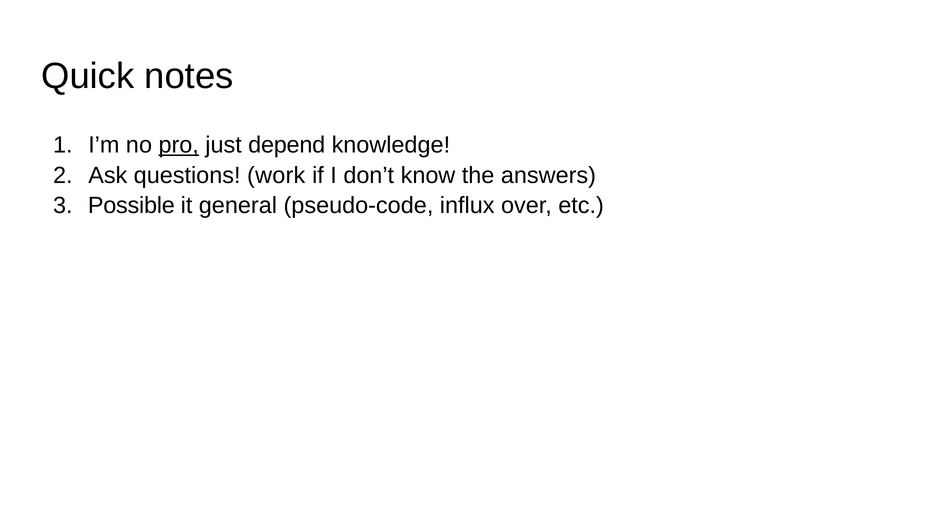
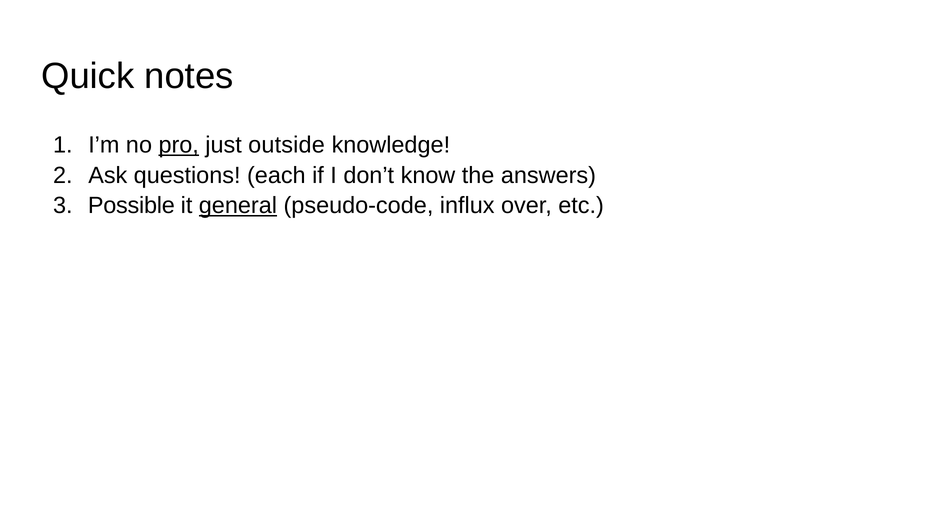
depend: depend -> outside (287, 145)
work: work -> each (276, 175)
general underline: none -> present (238, 205)
